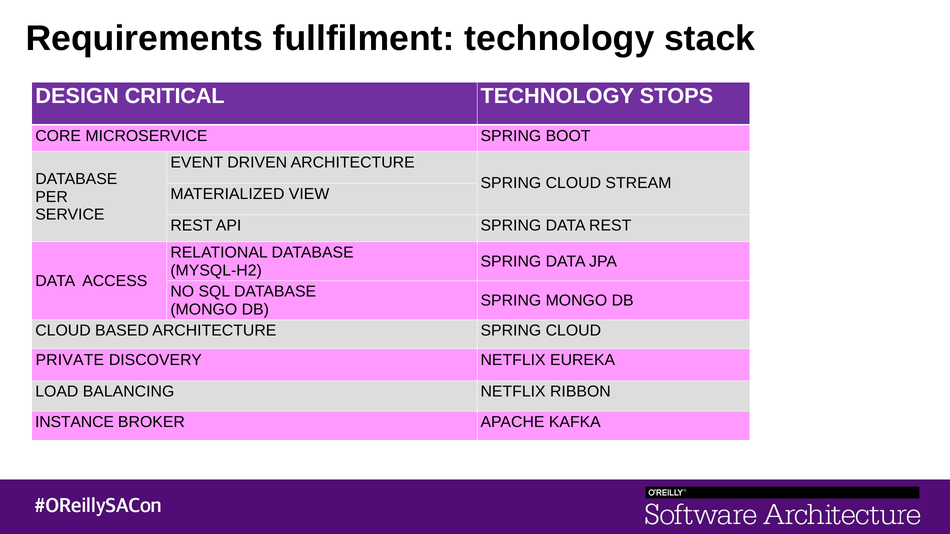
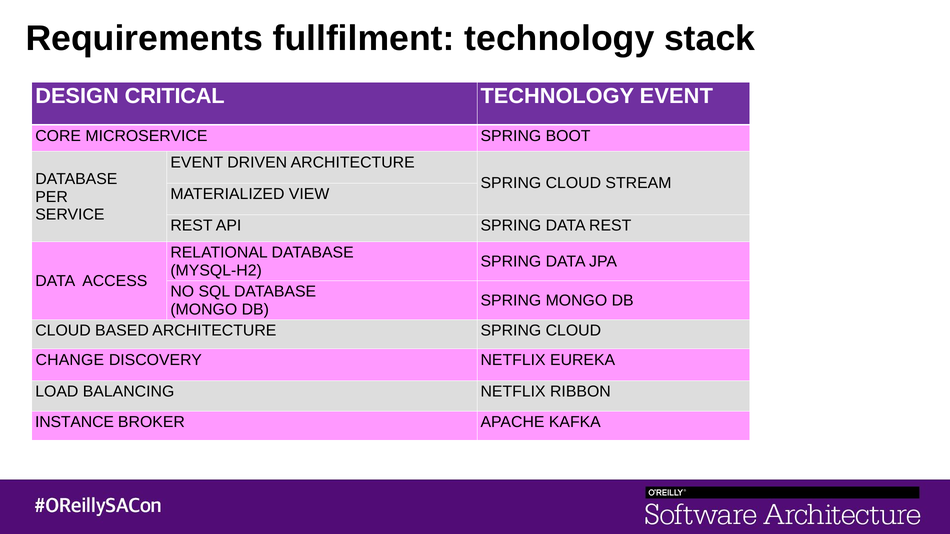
TECHNOLOGY STOPS: STOPS -> EVENT (676, 96)
PRIVATE: PRIVATE -> CHANGE (70, 360)
